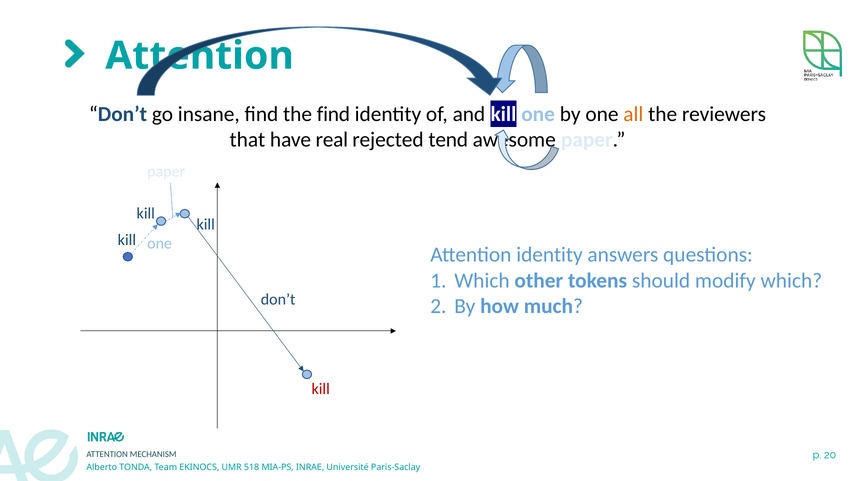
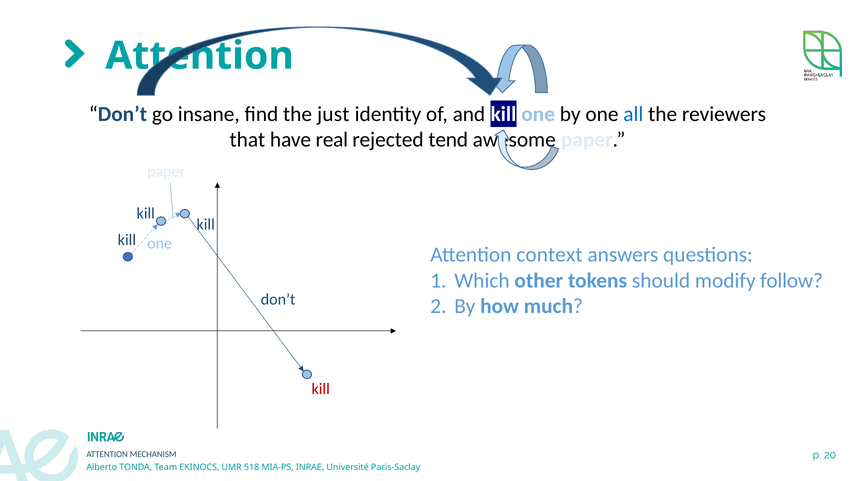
the find: find -> just (333, 114)
all colour: orange -> blue (633, 114)
Attention identity: identity -> context (549, 255)
modify which: which -> follow (792, 281)
